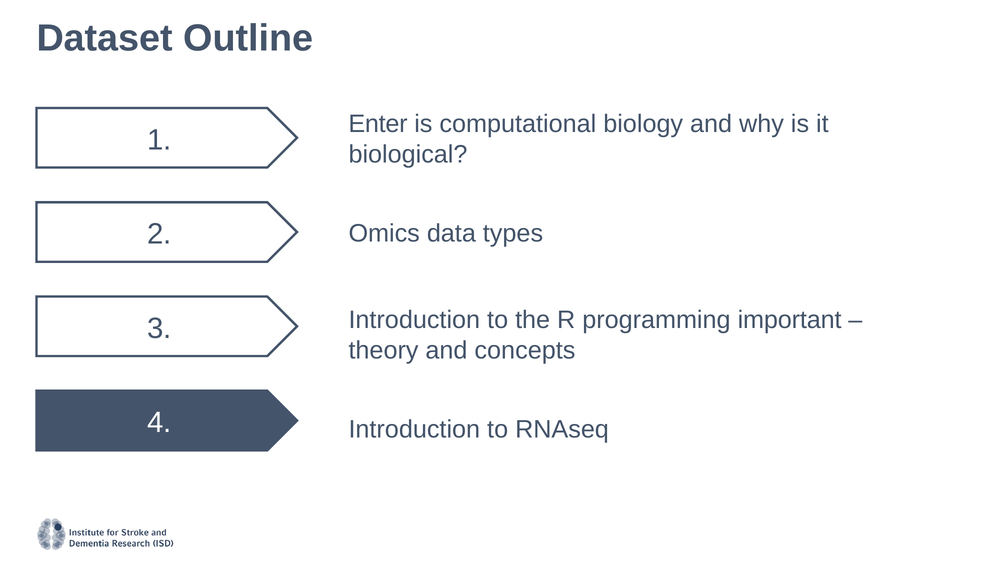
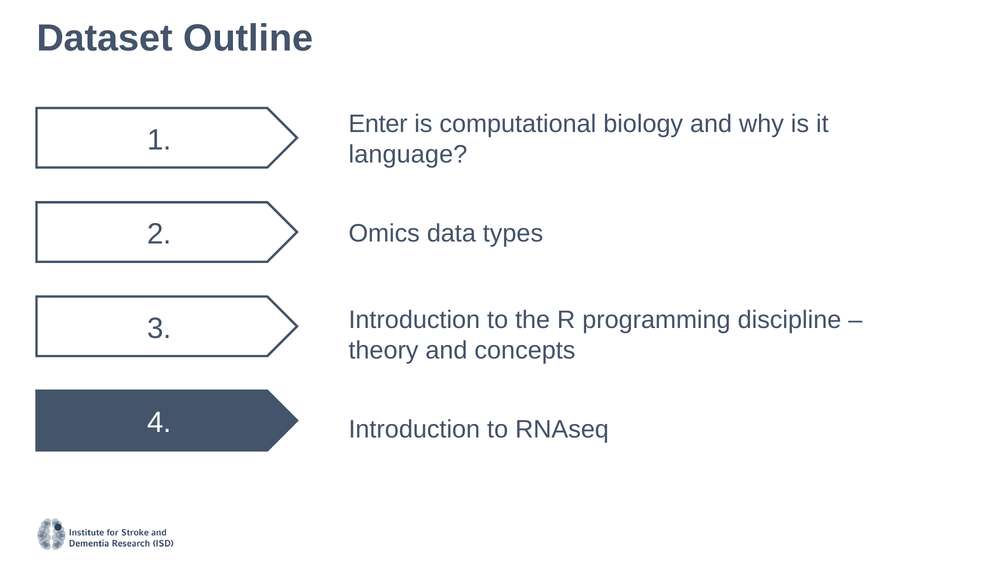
biological: biological -> language (408, 154)
important: important -> discipline (789, 320)
